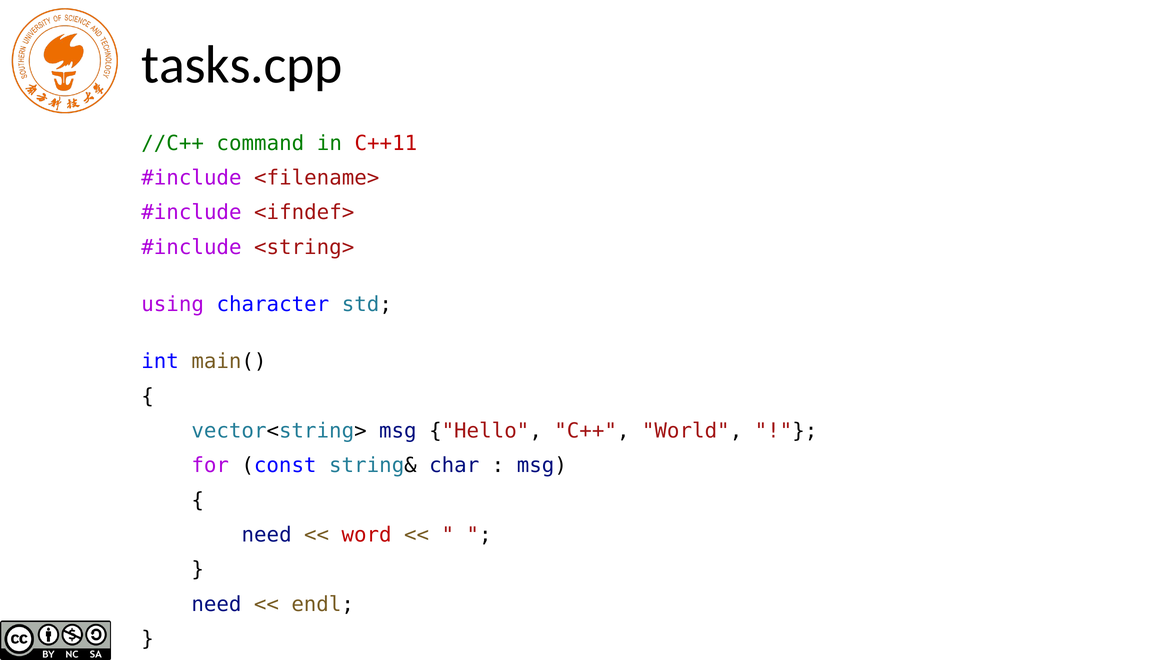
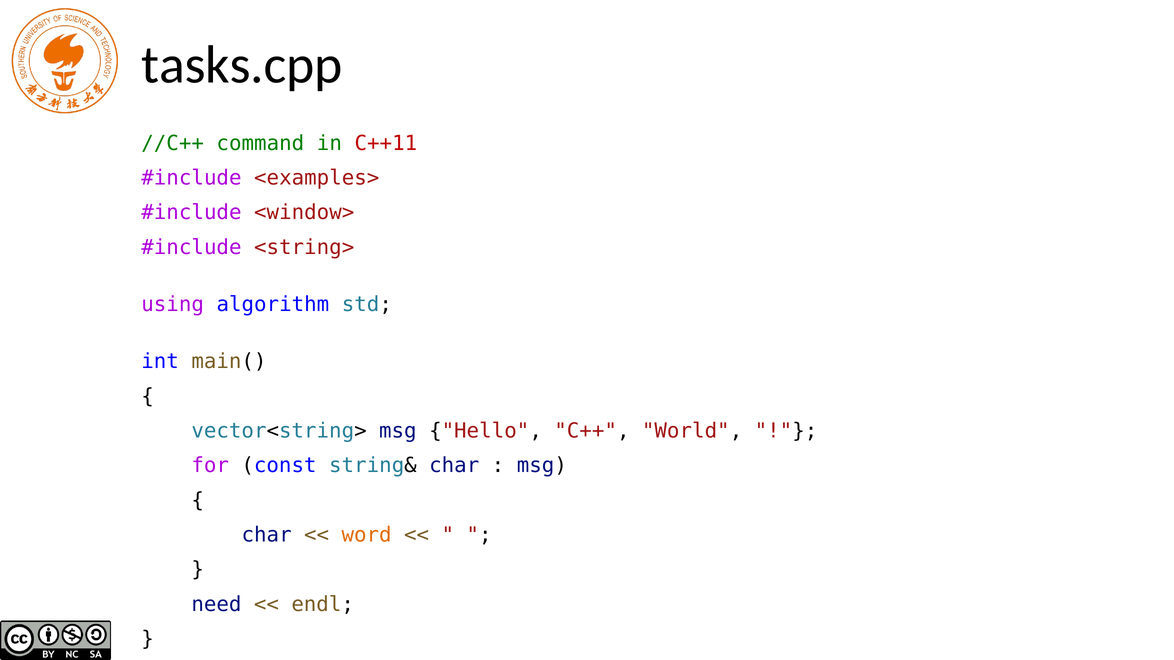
<filename>: <filename> -> <examples> (317, 178)
<ifndef>: <ifndef> -> <window> (304, 213)
character: character -> algorithm (273, 305)
need: need -> char (267, 535)
word colour: red -> orange (367, 535)
